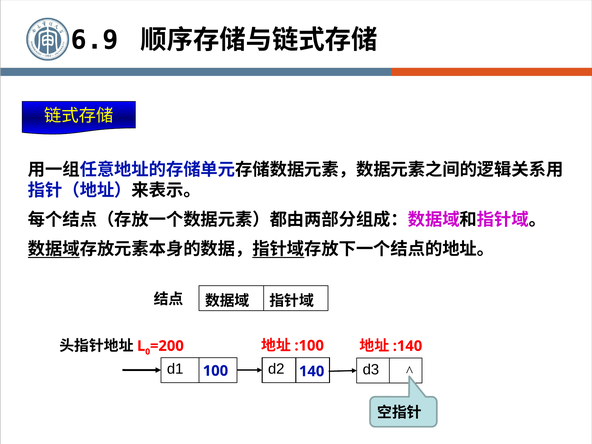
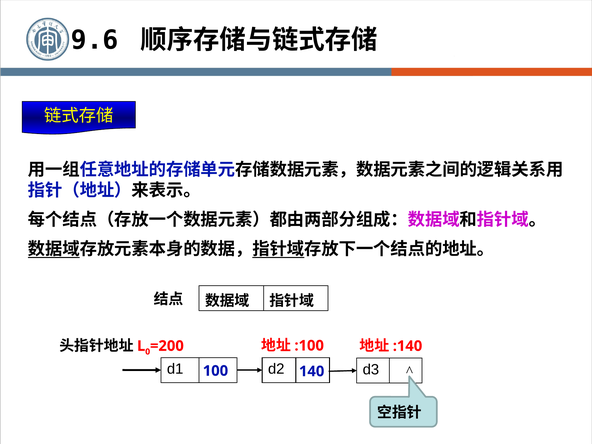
6.9: 6.9 -> 9.6 (95, 40)
